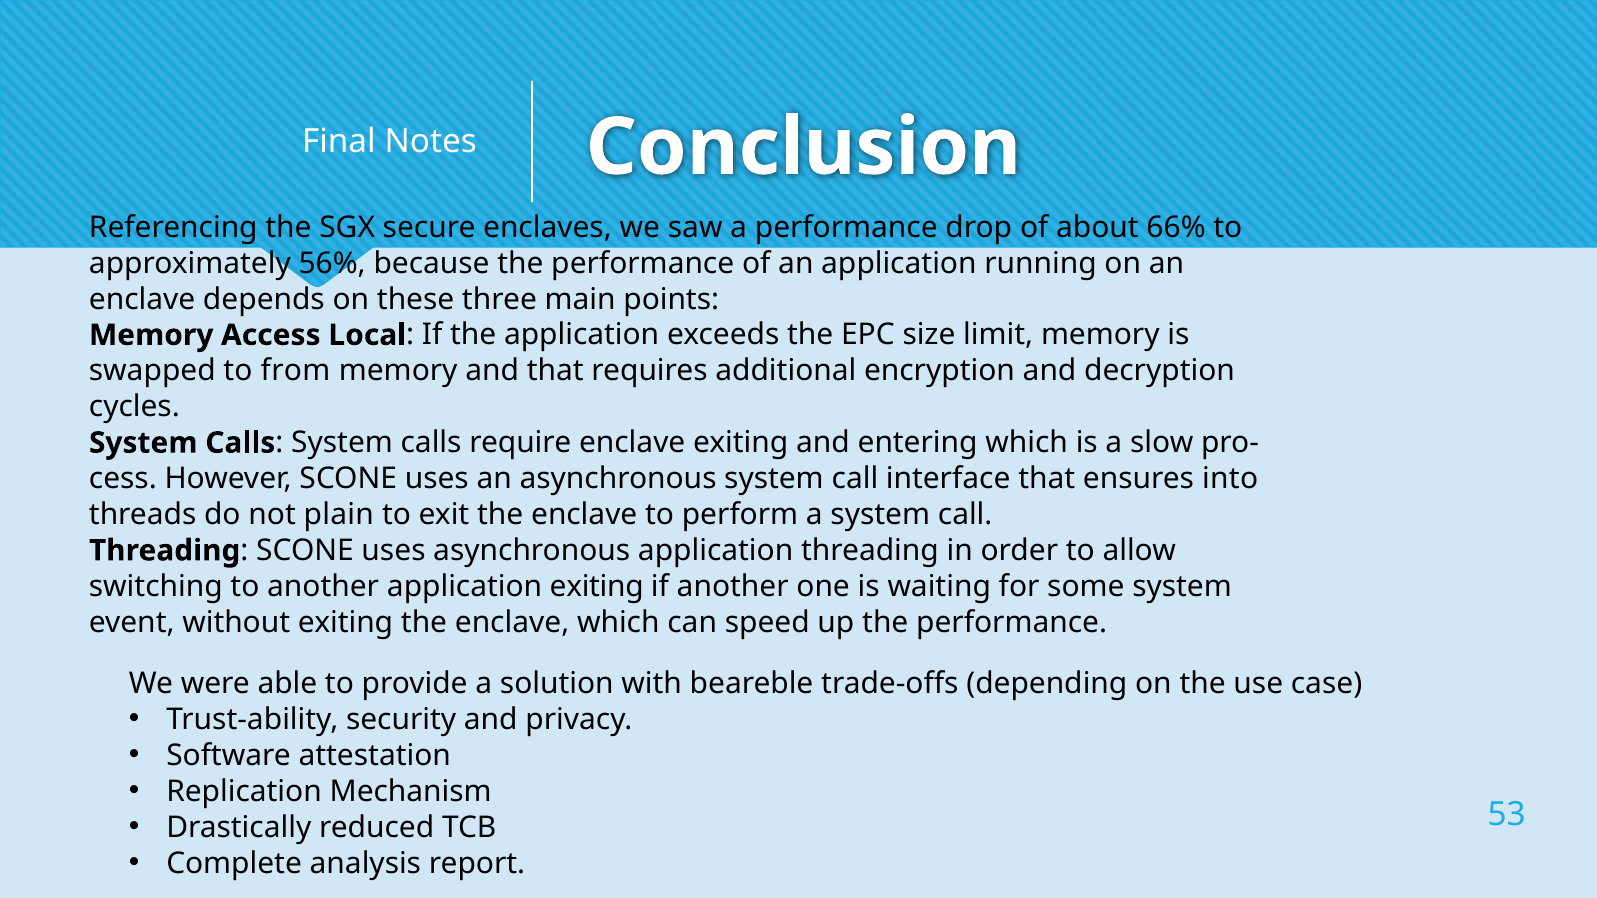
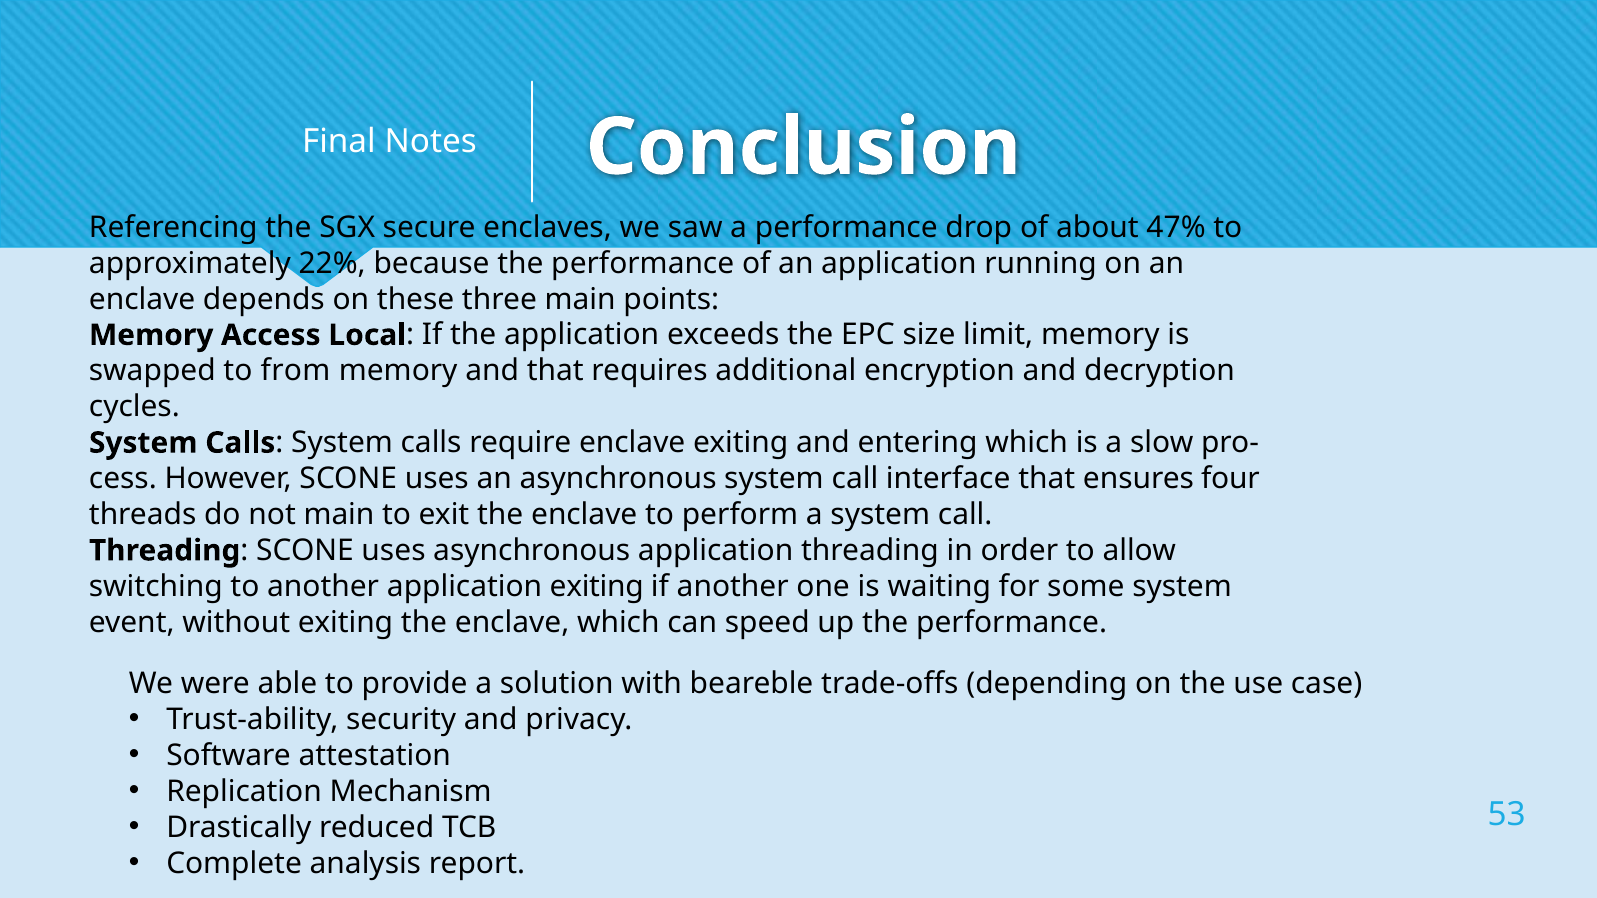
66%: 66% -> 47% (1176, 227)
56%: 56% -> 22% (332, 263)
into: into -> four (1230, 479)
not plain: plain -> main (339, 515)
